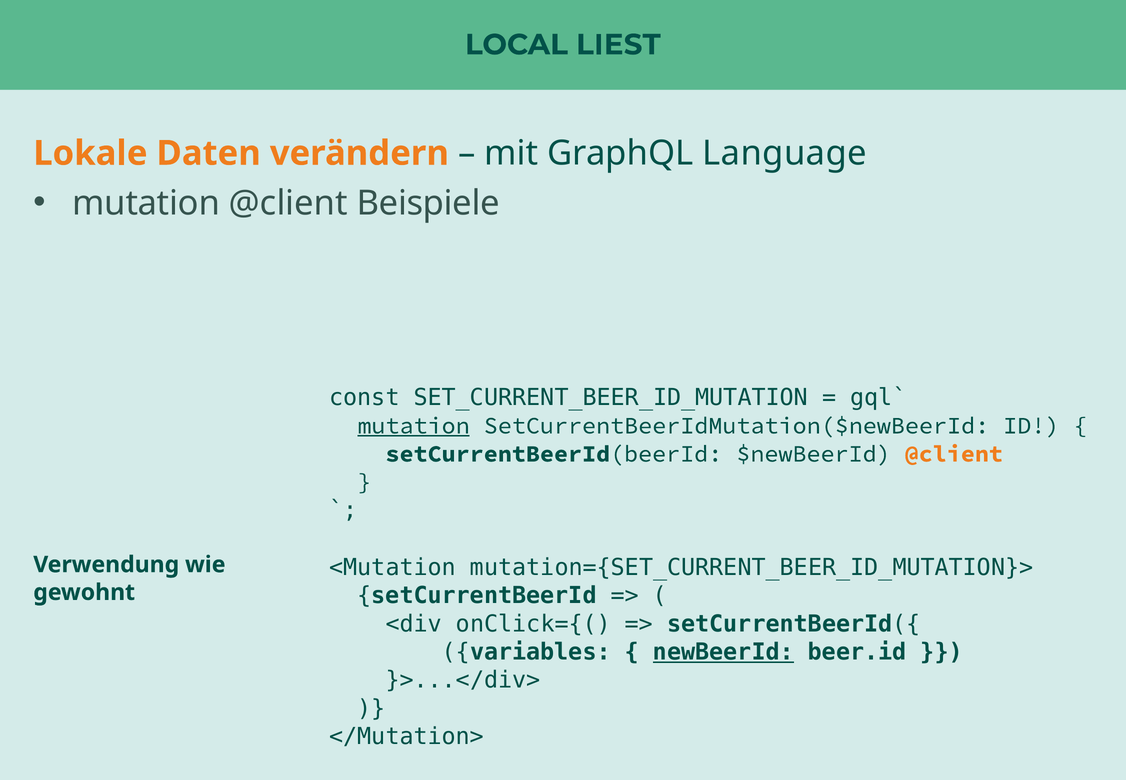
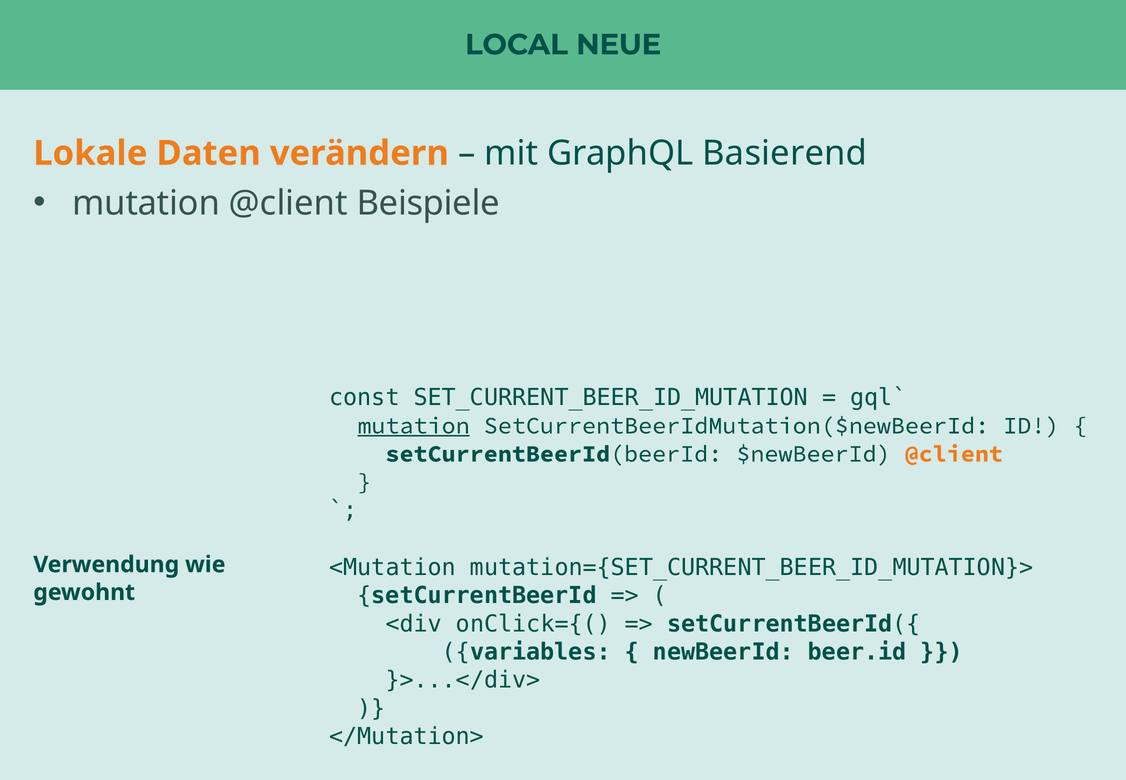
LIEST: LIEST -> NEUE (619, 45)
Language: Language -> Basierend (785, 153)
newBeerId underline: present -> none (723, 652)
